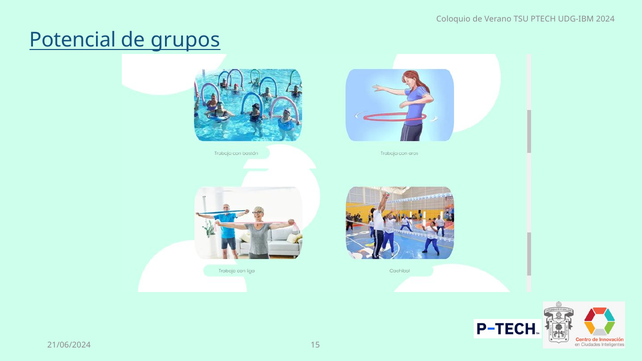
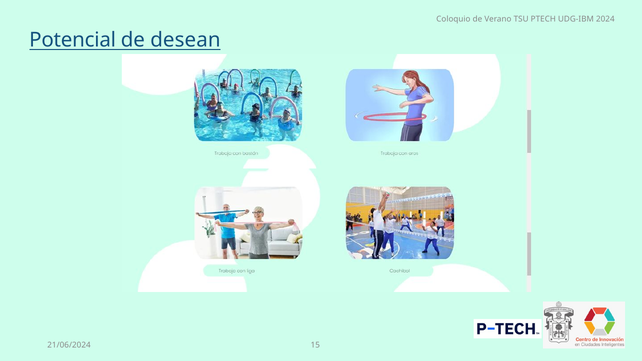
grupos: grupos -> desean (185, 40)
